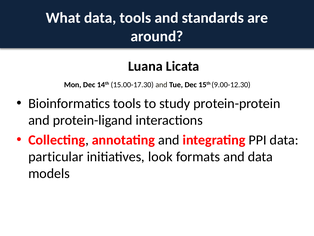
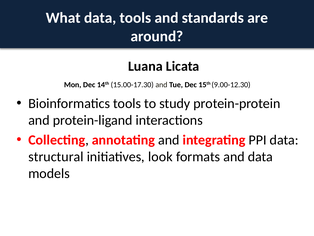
particular: particular -> structural (56, 156)
